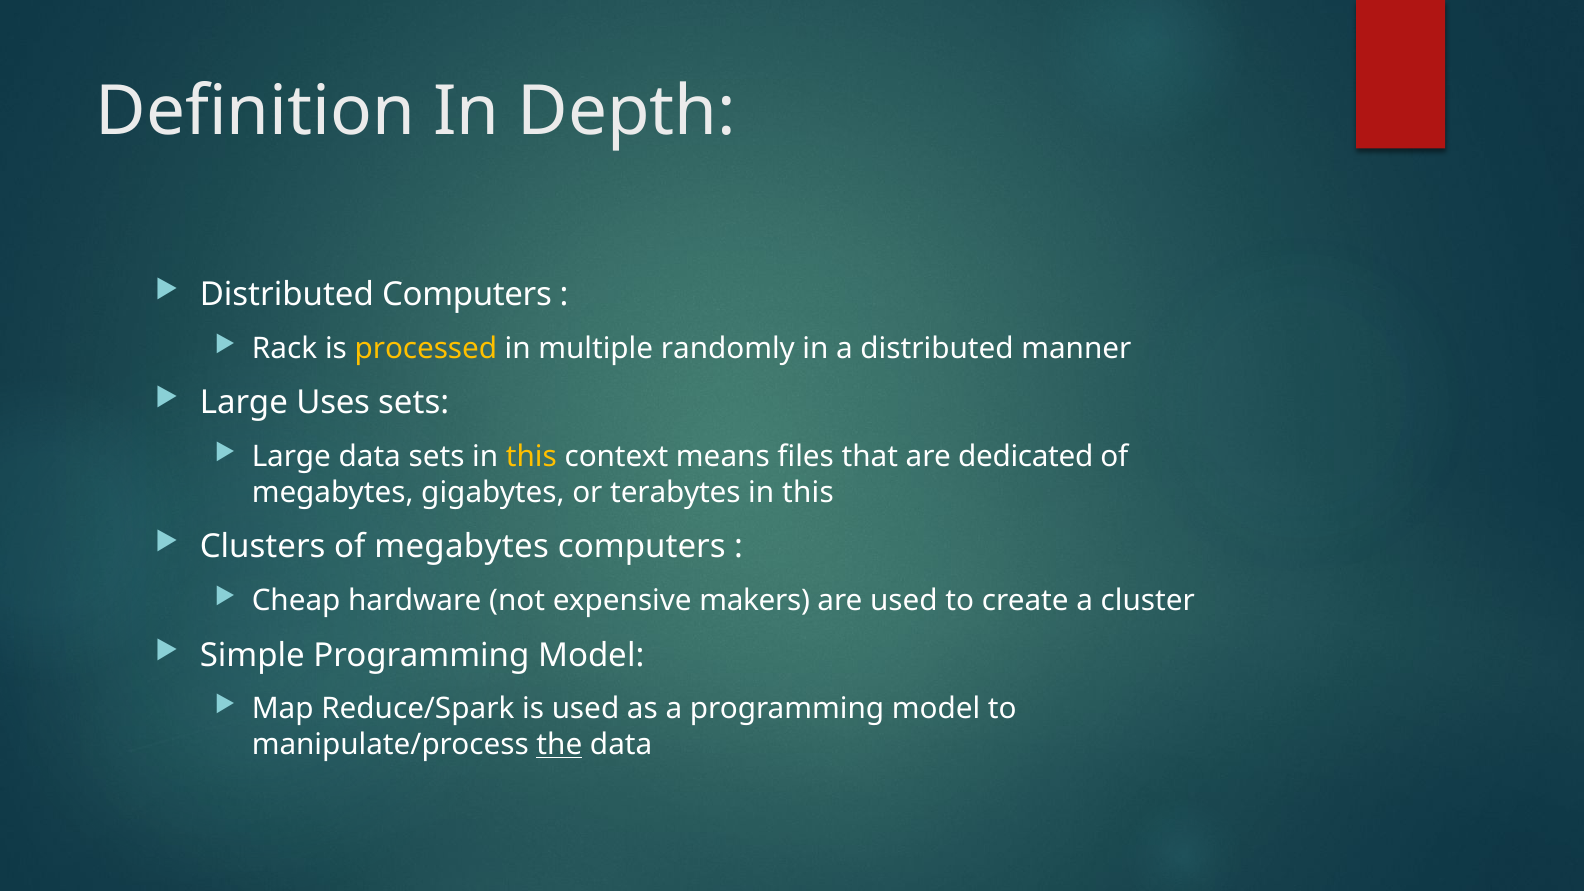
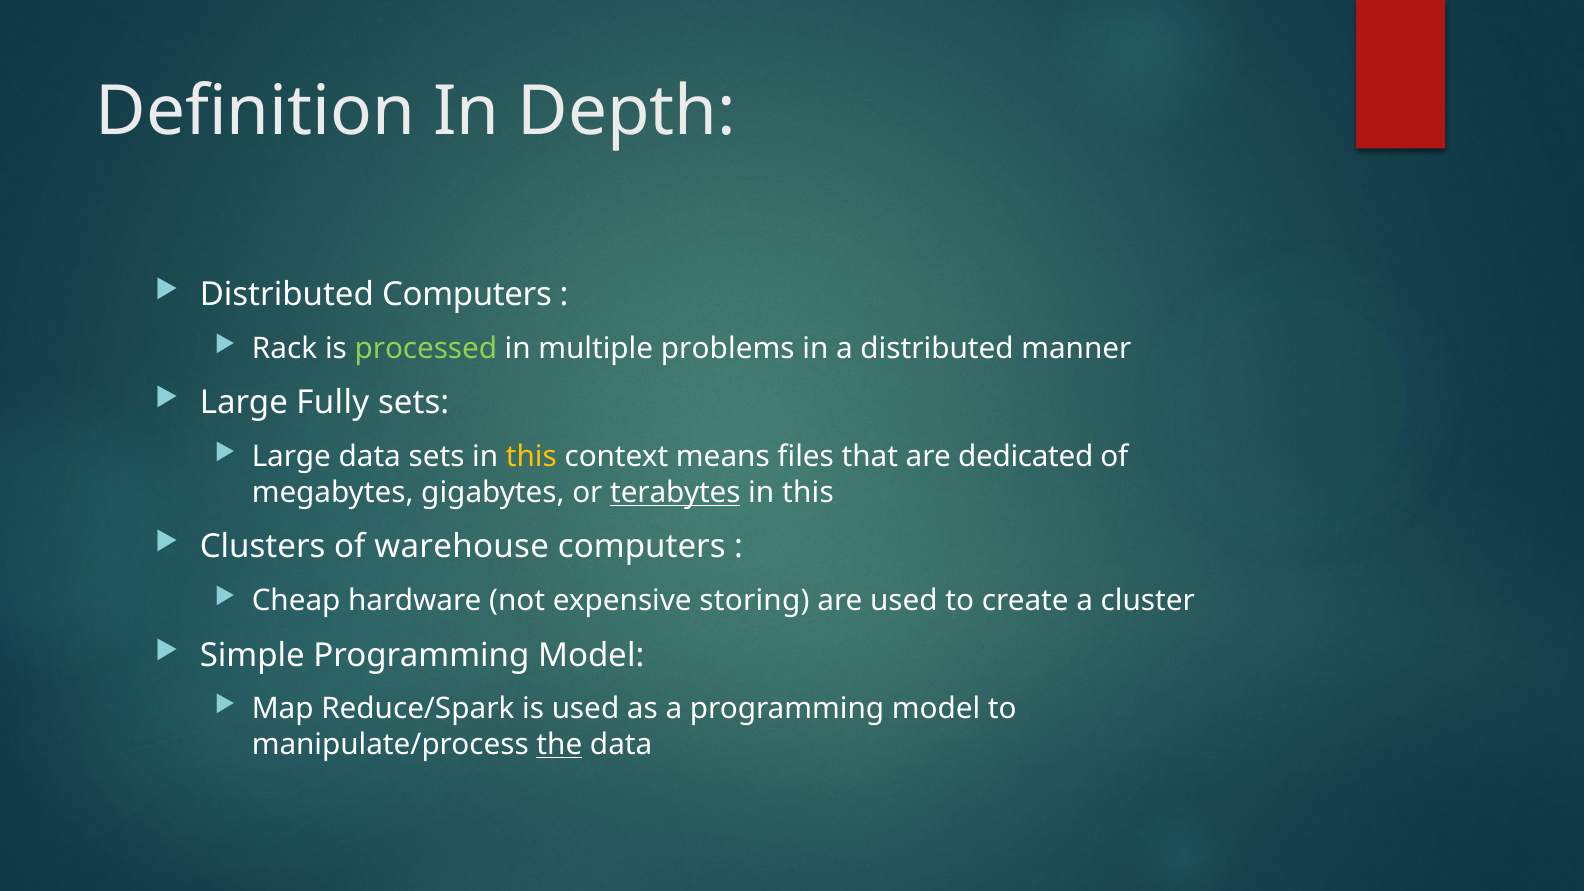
processed colour: yellow -> light green (426, 349)
randomly: randomly -> problems (728, 349)
Uses: Uses -> Fully (333, 403)
terabytes underline: none -> present (675, 493)
Clusters of megabytes: megabytes -> warehouse (462, 547)
makers: makers -> storing (754, 601)
